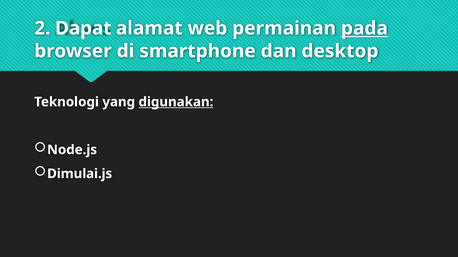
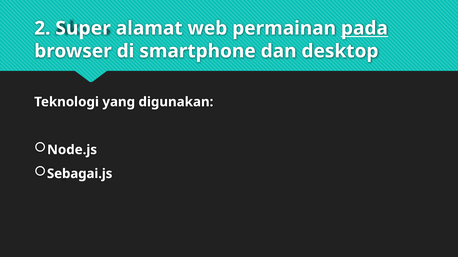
Dapat: Dapat -> Super (83, 28)
digunakan underline: present -> none (176, 102)
Dimulai.js: Dimulai.js -> Sebagai.js (80, 174)
